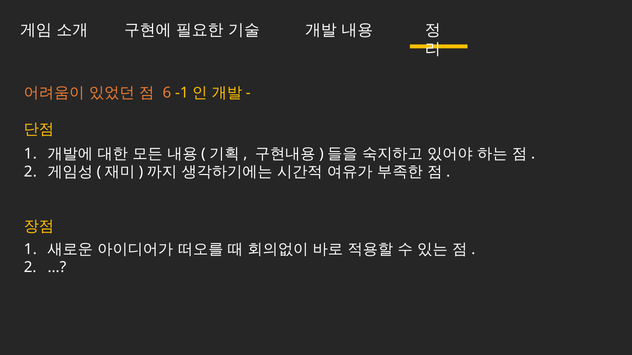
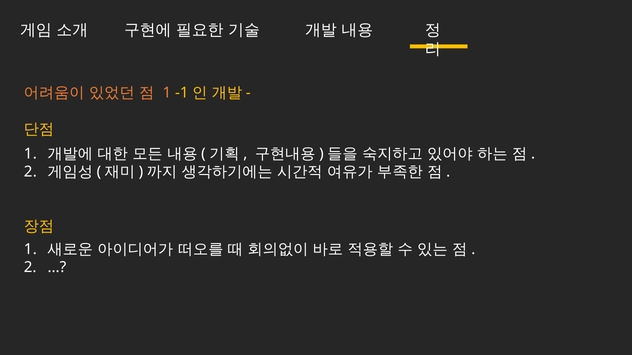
6: 6 -> 1 (167, 93)
